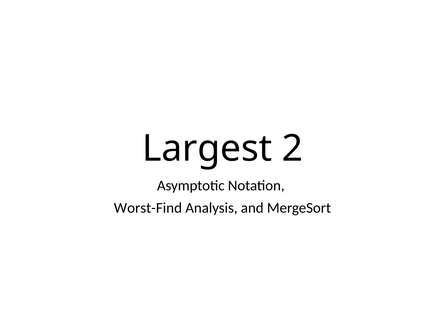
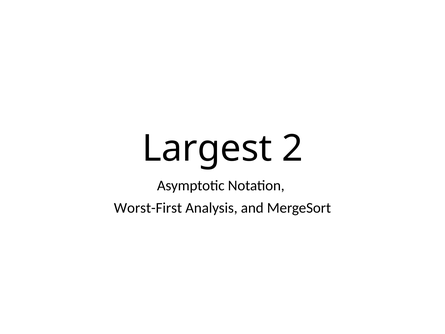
Worst-Find: Worst-Find -> Worst-First (148, 208)
